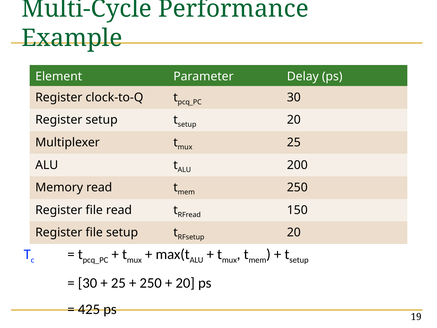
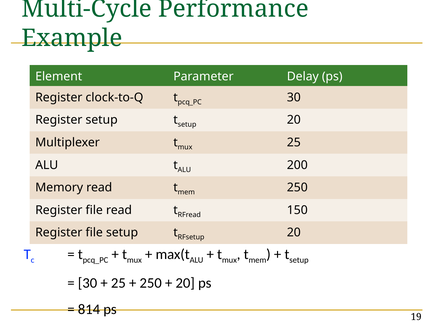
425: 425 -> 814 (89, 309)
